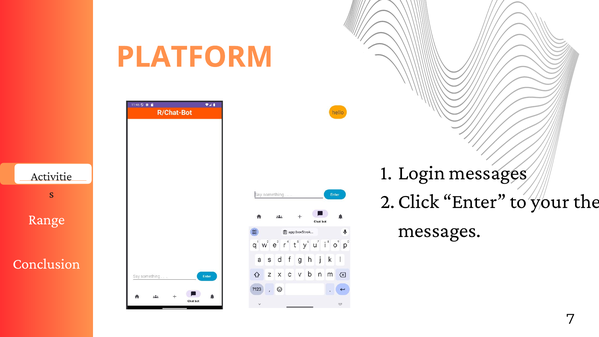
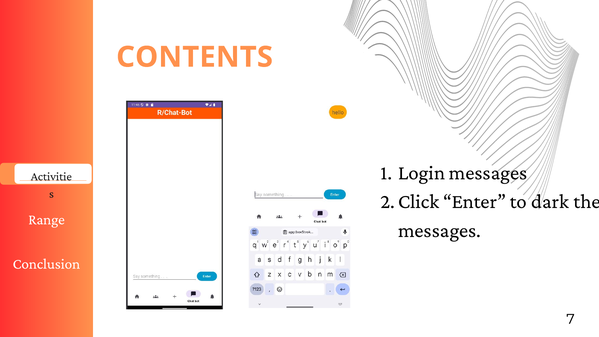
PLATFORM: PLATFORM -> CONTENTS (195, 57)
your: your -> dark (550, 201)
